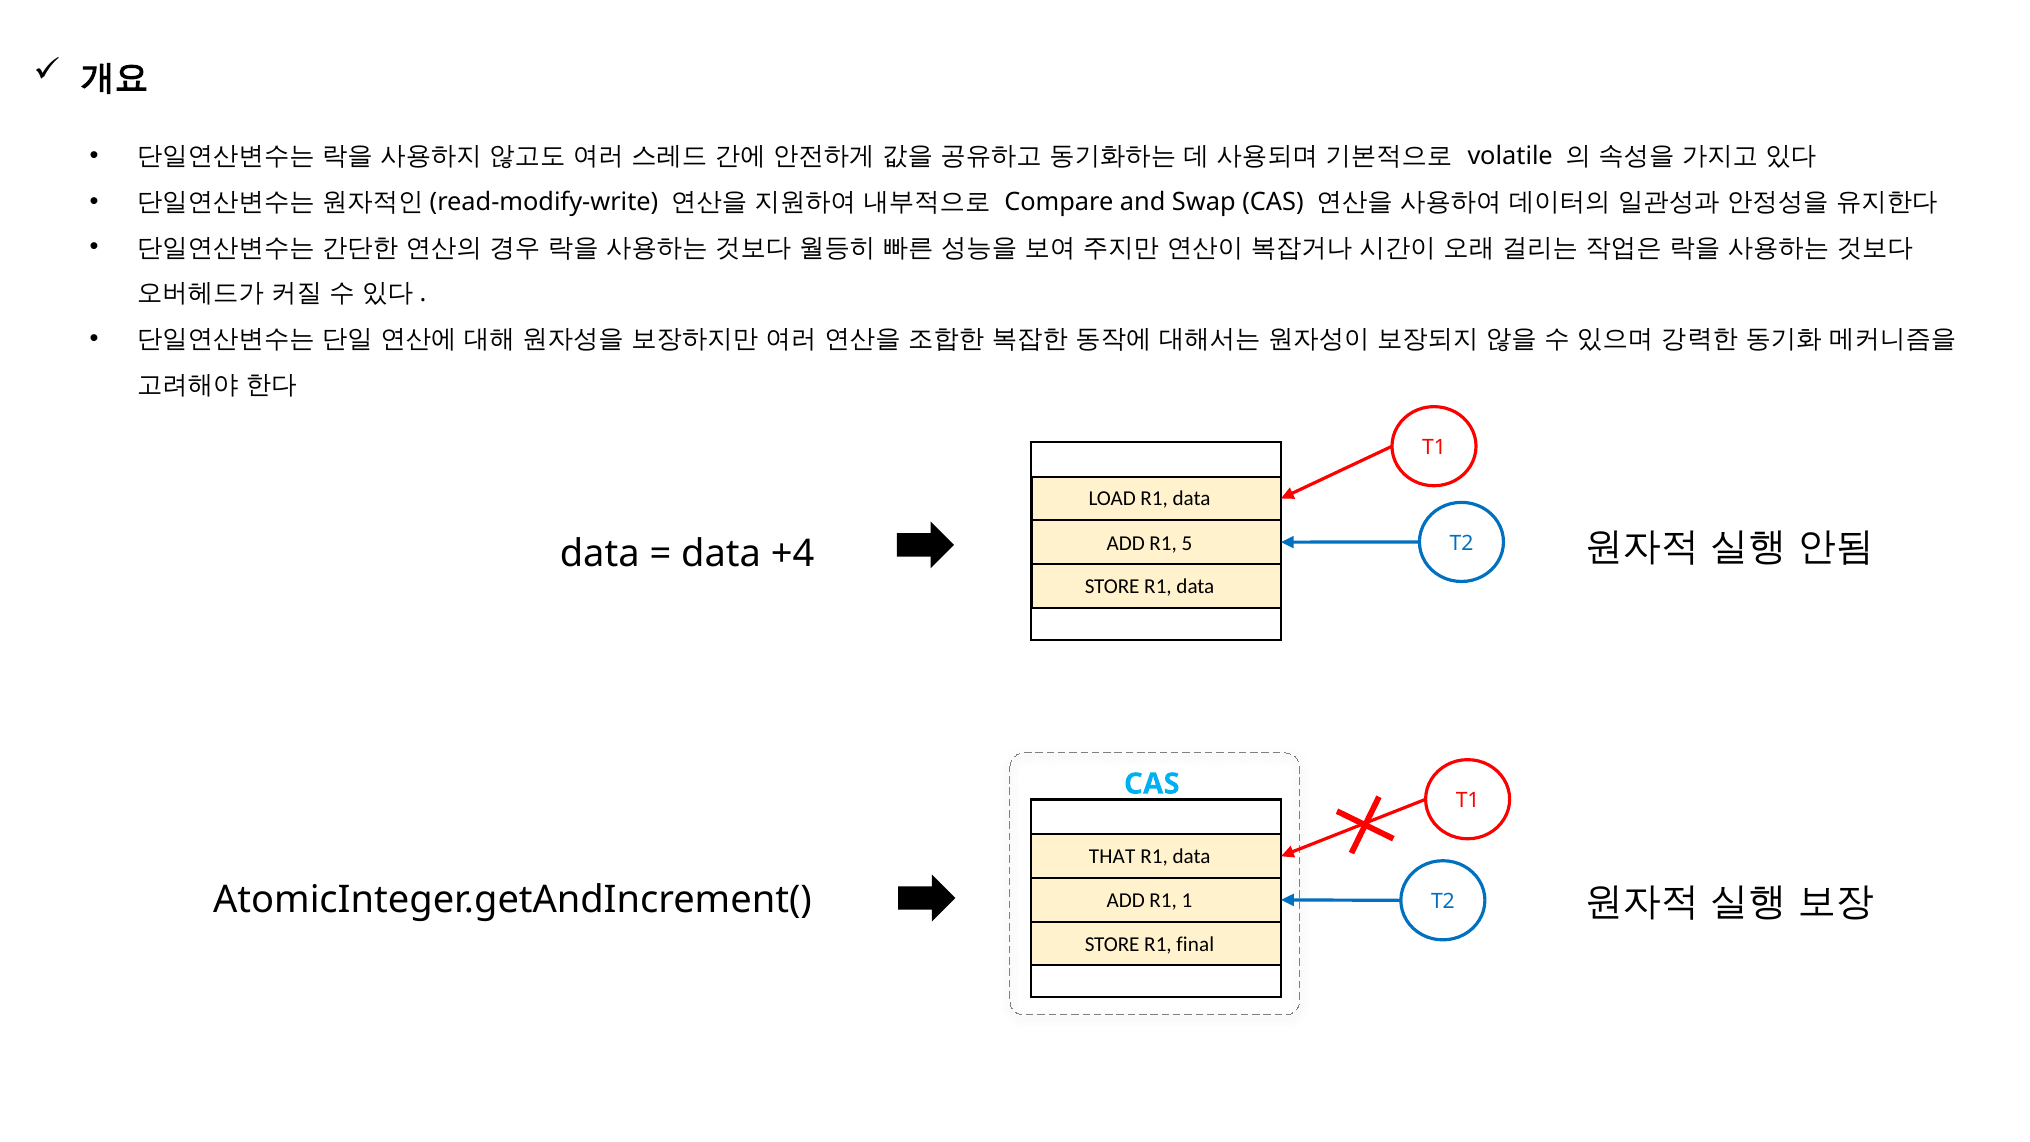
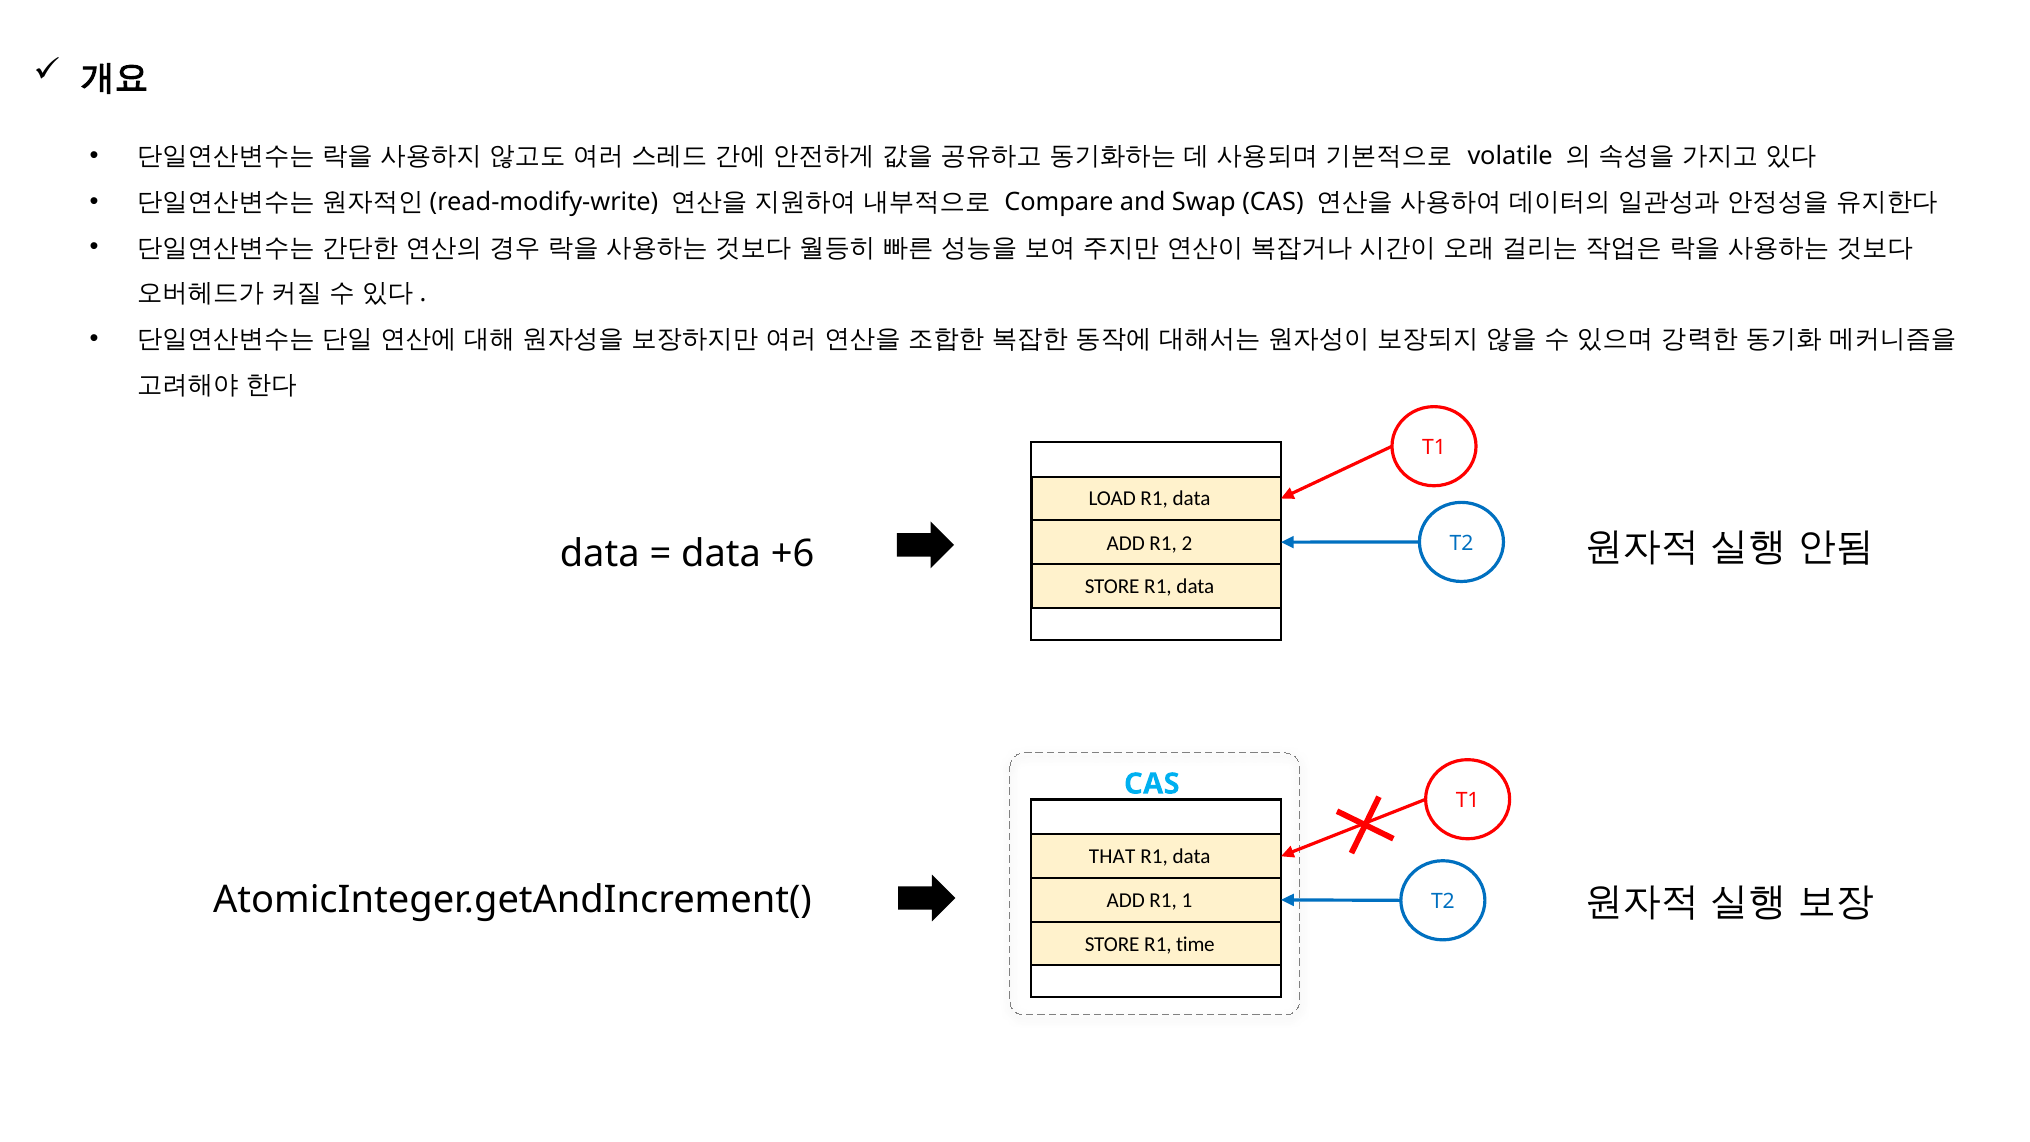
+4: +4 -> +6 (793, 554)
5: 5 -> 2 (1187, 543)
final: final -> time (1195, 944)
